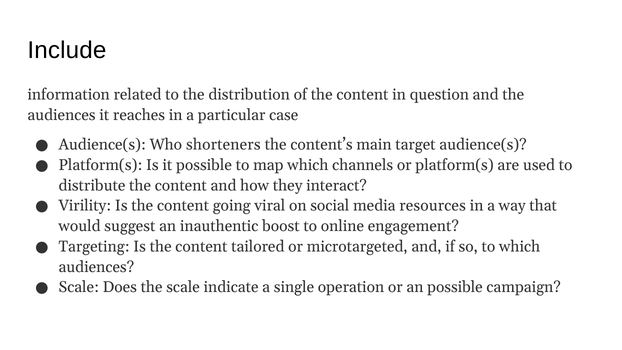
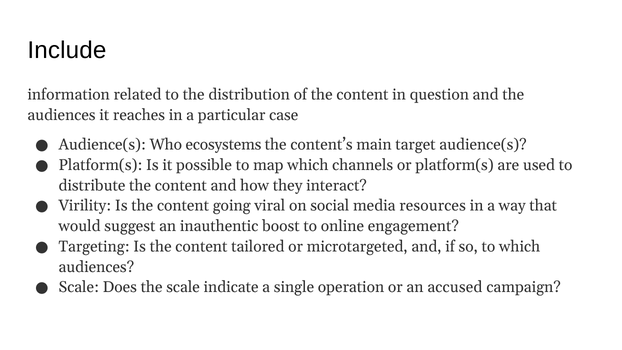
shorteners: shorteners -> ecosystems (223, 145)
an possible: possible -> accused (455, 287)
